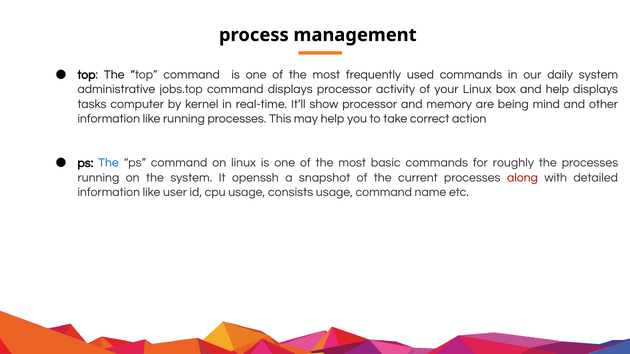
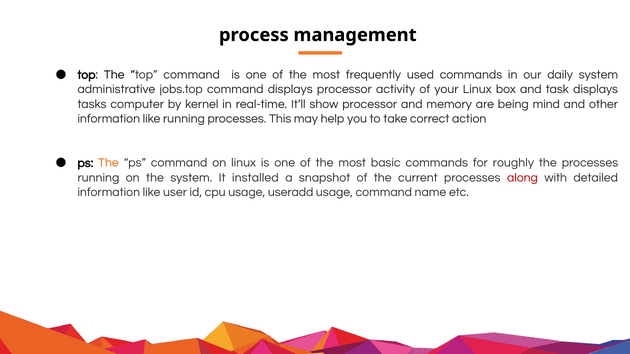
and help: help -> task (557, 90)
The colour: blue -> orange (108, 163)
openssh: openssh -> installed (255, 178)
consists: consists -> useradd (291, 192)
